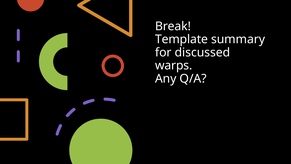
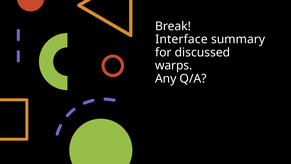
Template: Template -> Interface (181, 39)
